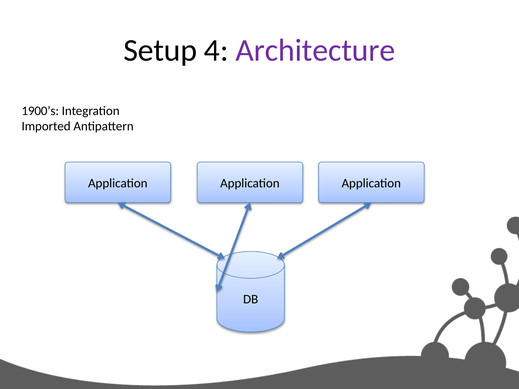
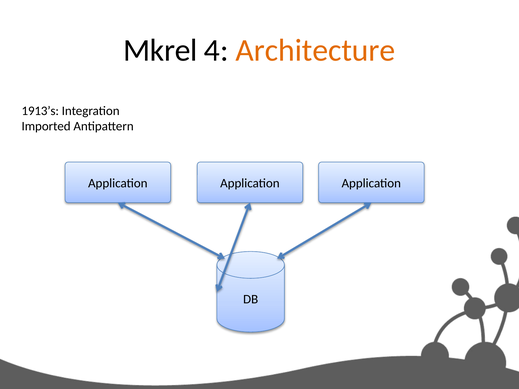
Setup: Setup -> Mkrel (160, 50)
Architecture colour: purple -> orange (315, 50)
1900’s: 1900’s -> 1913’s (40, 111)
